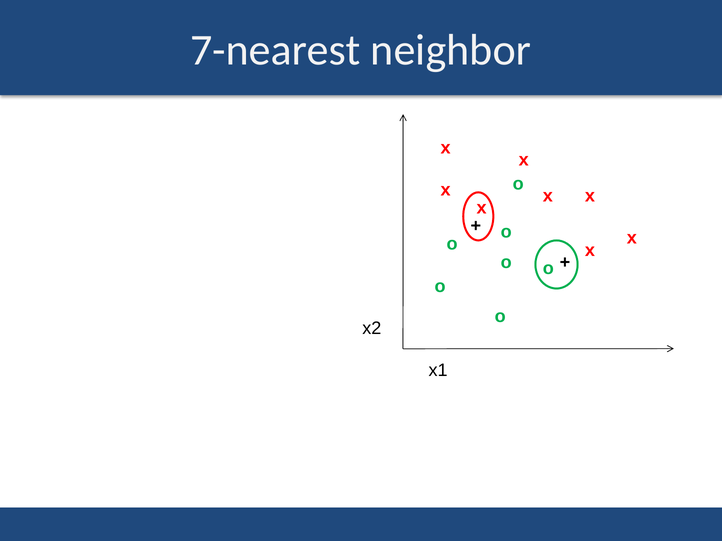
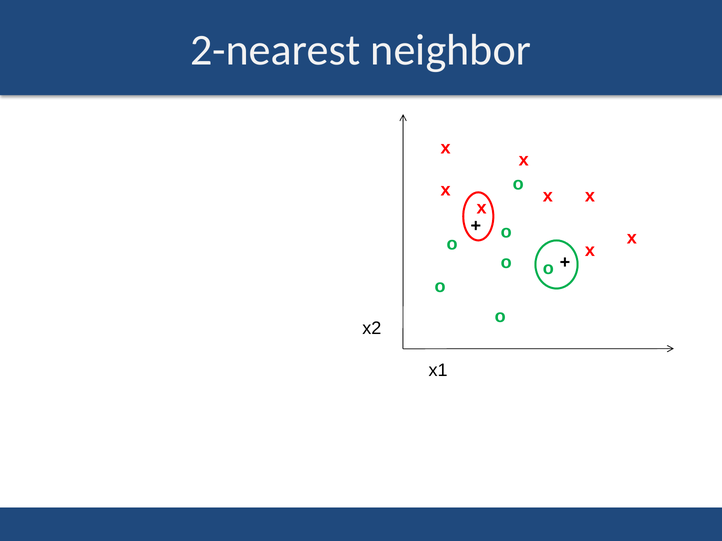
7-nearest: 7-nearest -> 2-nearest (275, 50)
